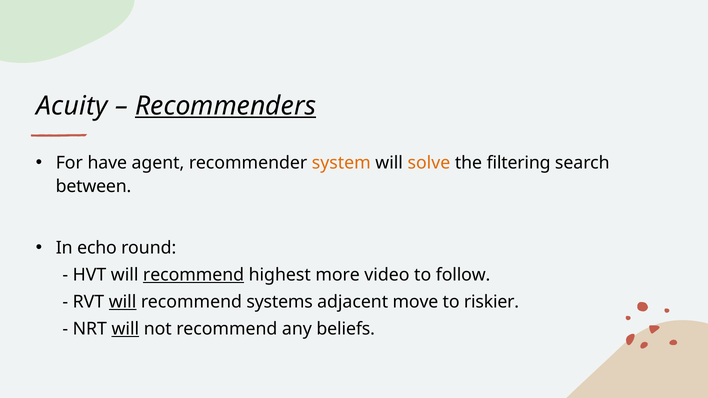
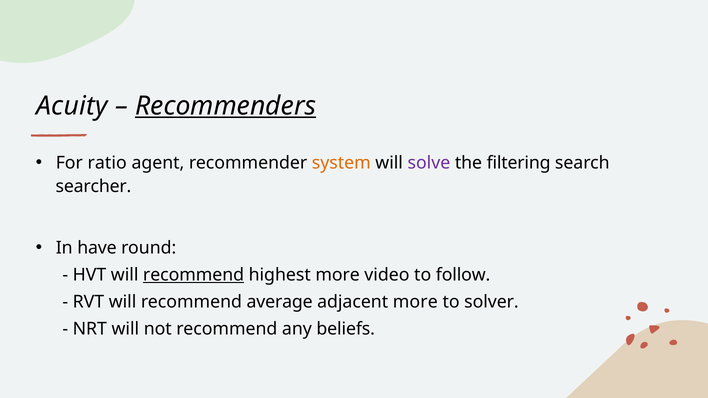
have: have -> ratio (107, 163)
solve colour: orange -> purple (429, 163)
between: between -> searcher (93, 186)
echo: echo -> have (97, 248)
will underline: present -> none (123, 302)
systems: systems -> average (280, 302)
adjacent move: move -> more (415, 302)
riskier: riskier -> solver (491, 302)
will underline: present -> none (125, 329)
